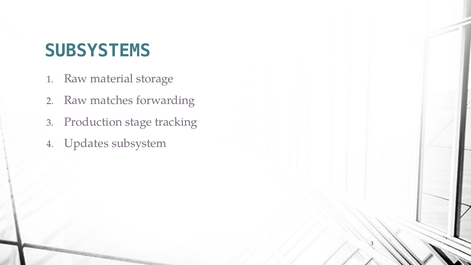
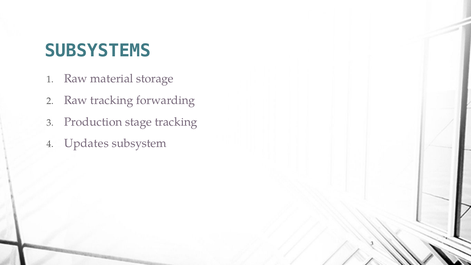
Raw matches: matches -> tracking (112, 100)
